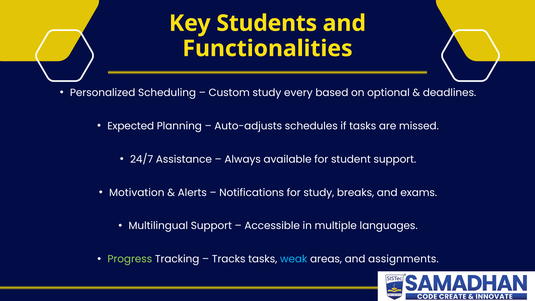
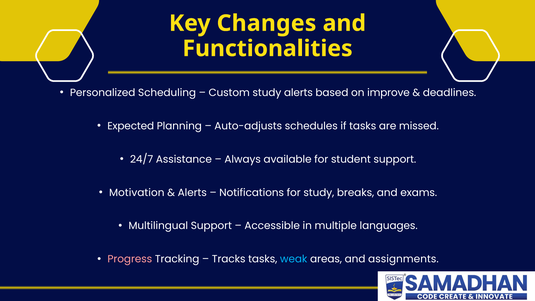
Students: Students -> Changes (267, 23)
study every: every -> alerts (298, 93)
optional: optional -> improve (389, 93)
Progress colour: light green -> pink (130, 259)
